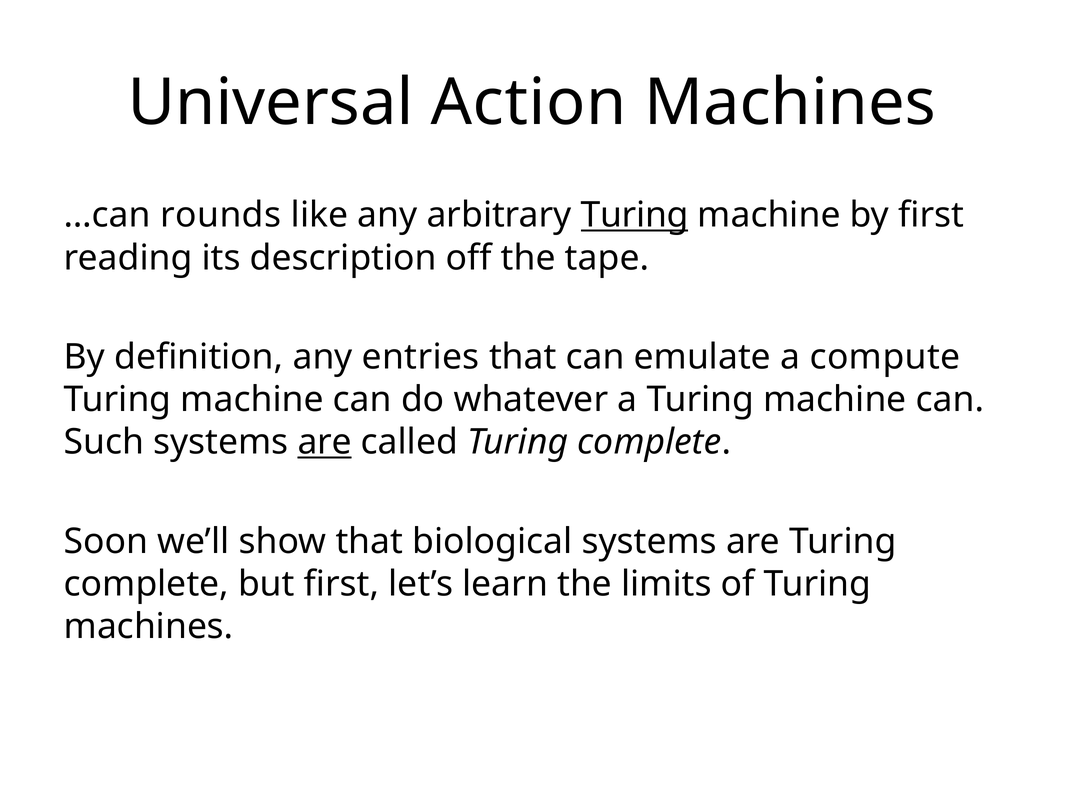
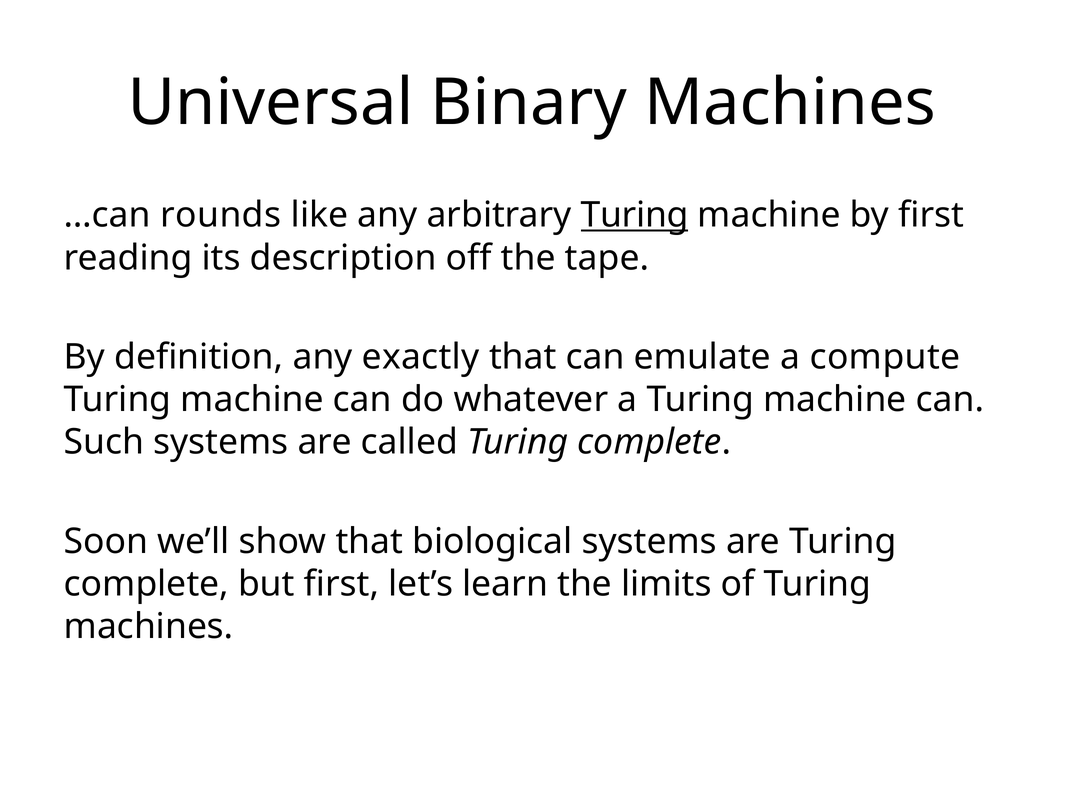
Action: Action -> Binary (529, 103)
entries: entries -> exactly (421, 357)
are underline: present -> none (325, 443)
